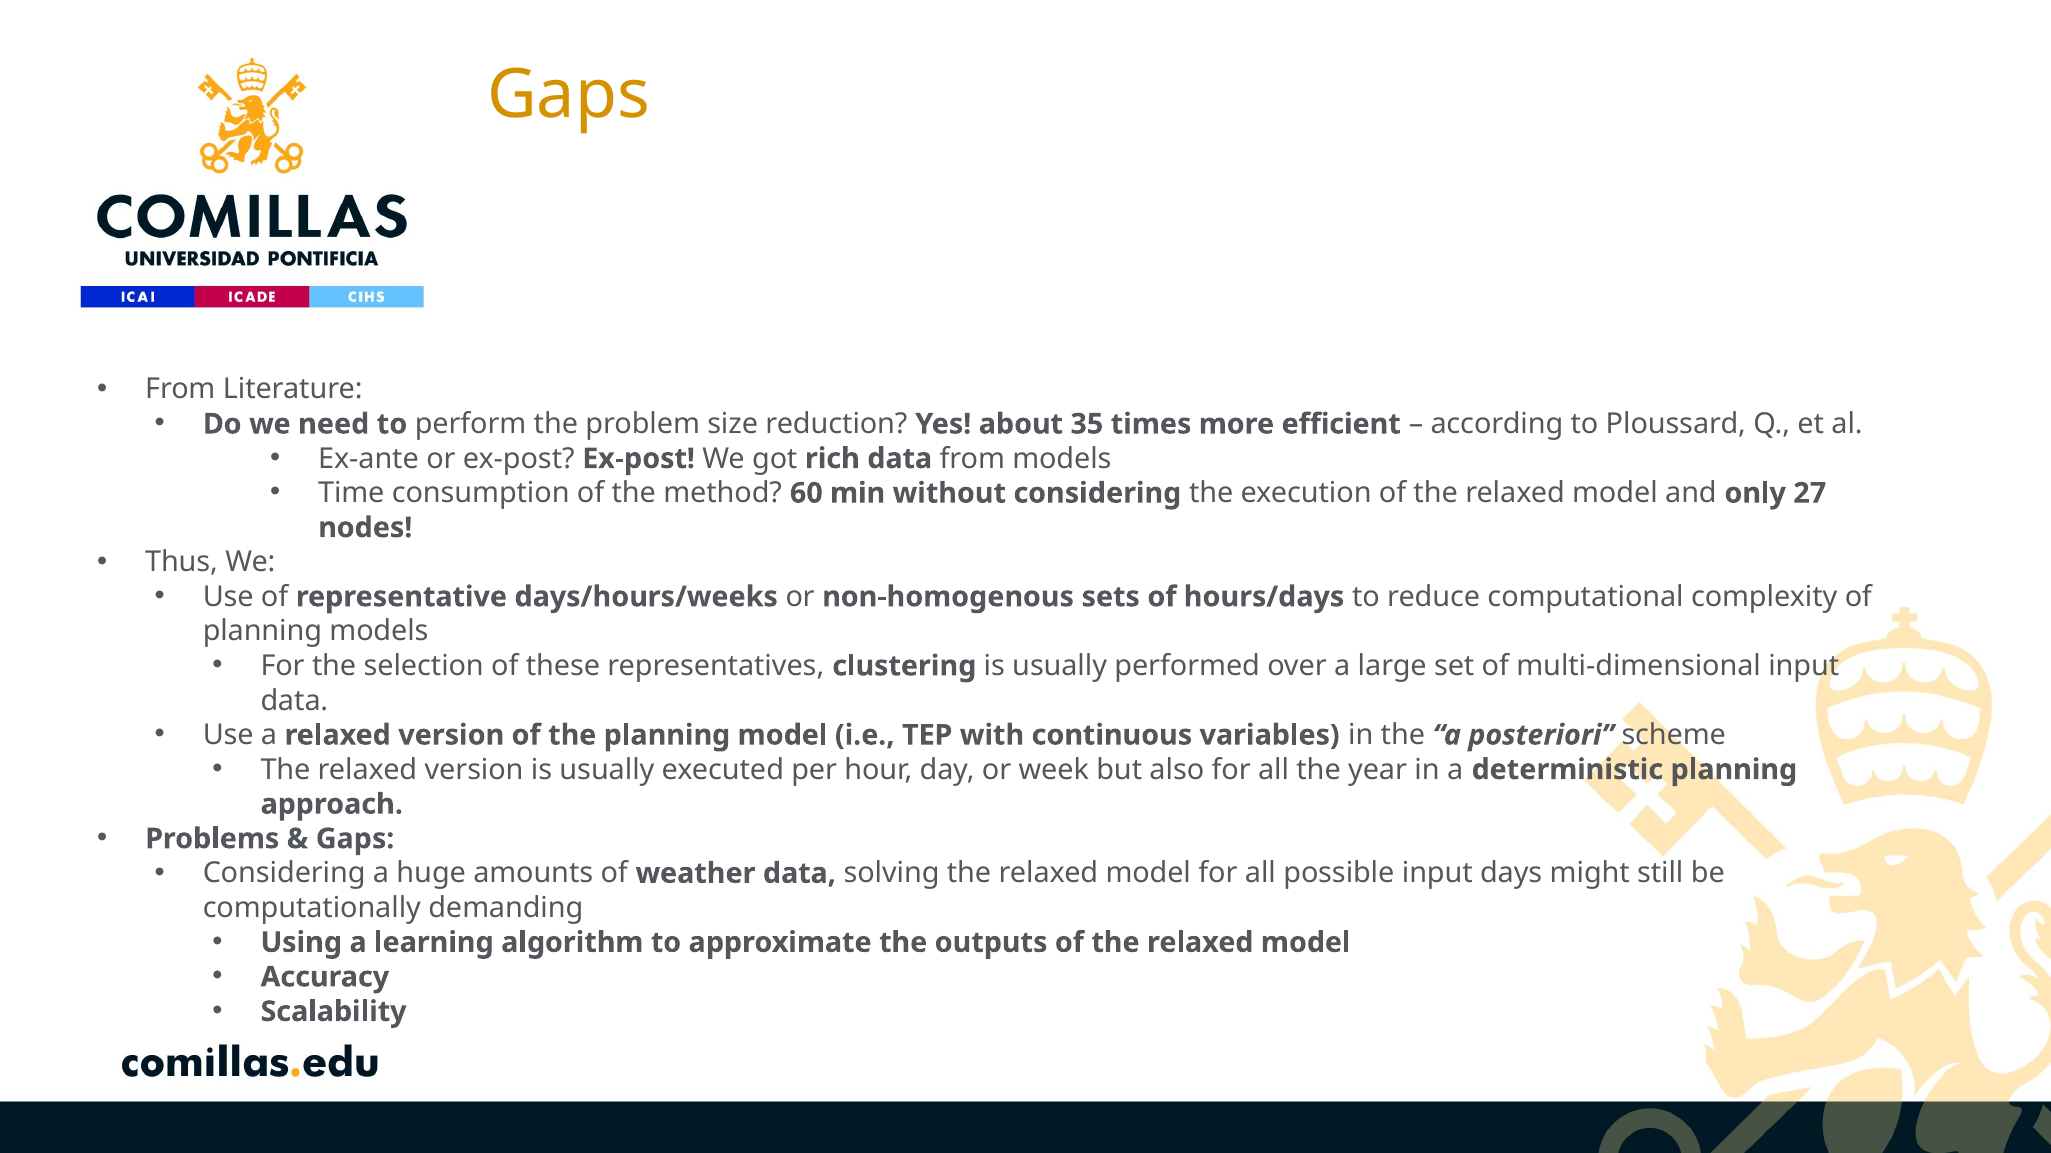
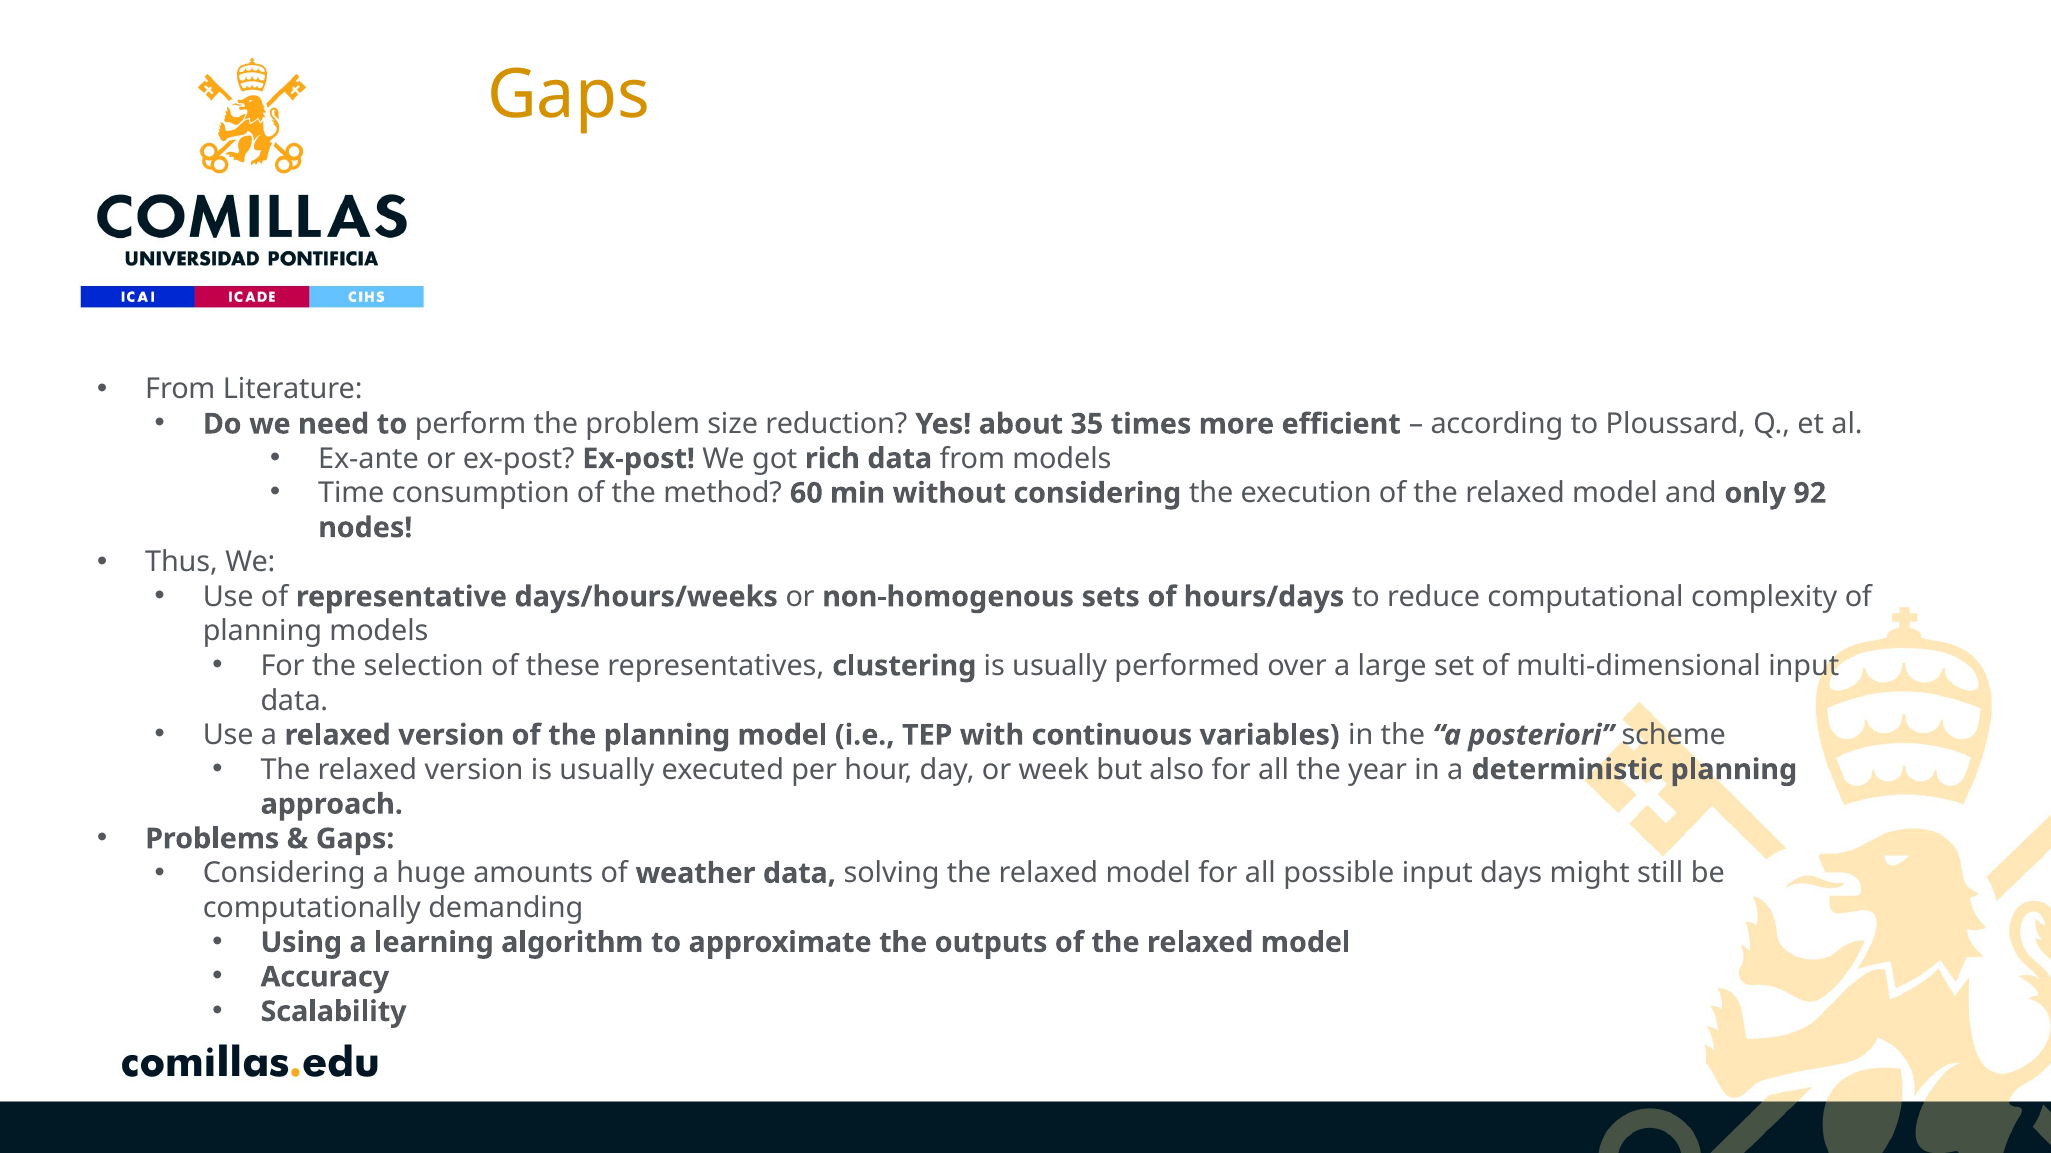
27: 27 -> 92 (1810, 493)
